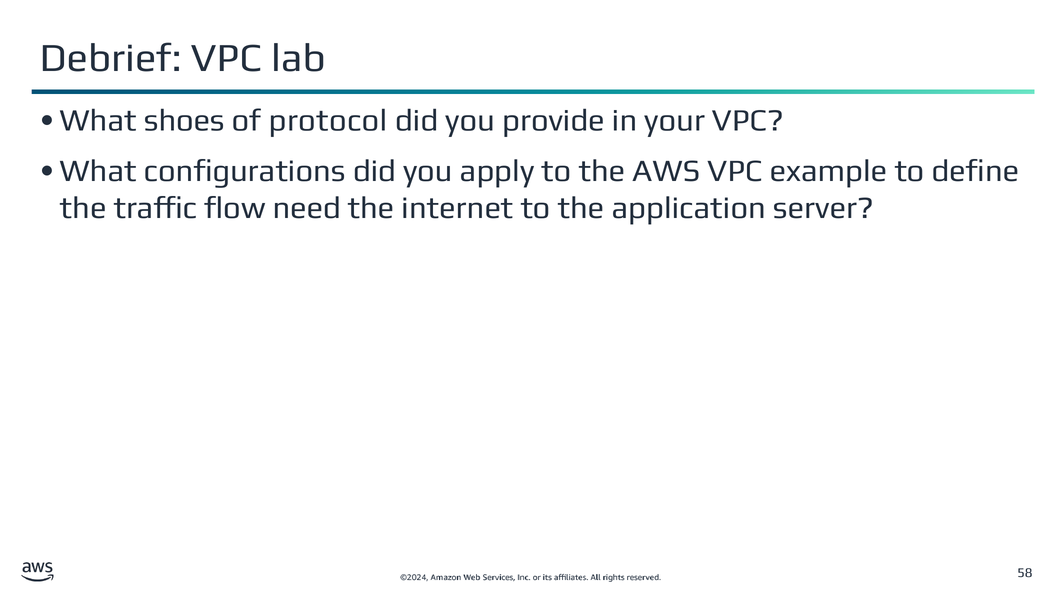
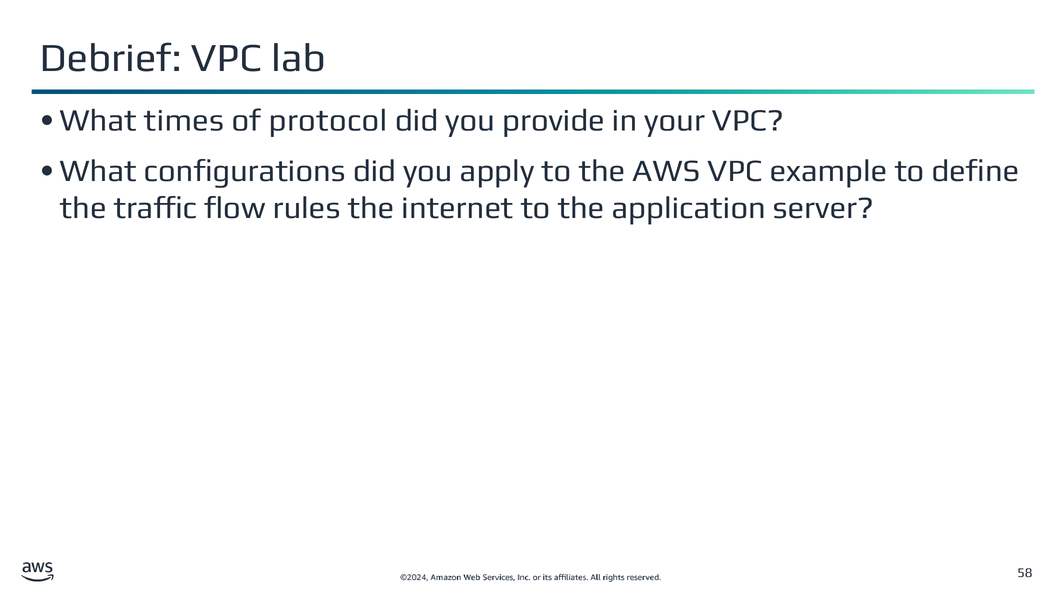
shoes: shoes -> times (184, 120)
need: need -> rules (307, 208)
